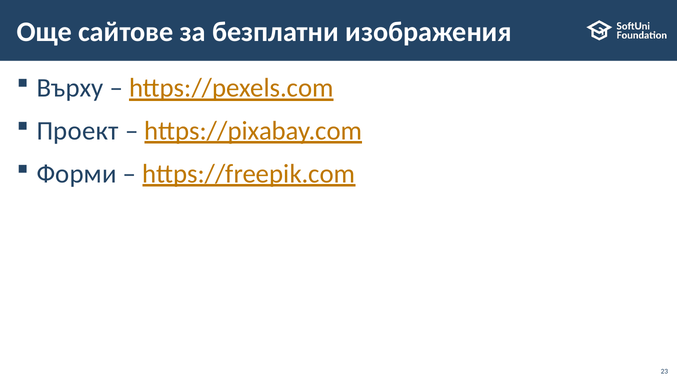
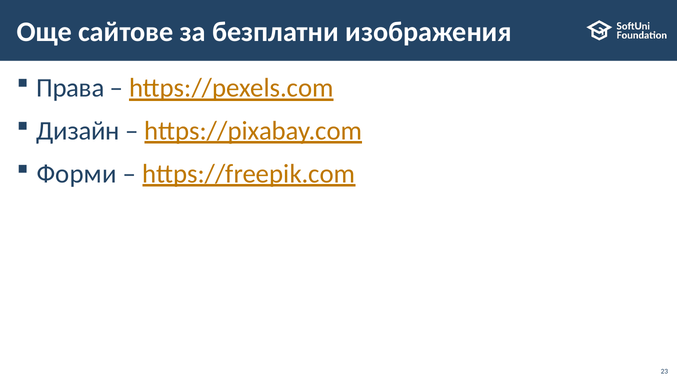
Върху: Върху -> Права (70, 88)
Проект: Проект -> Дизайн (78, 131)
